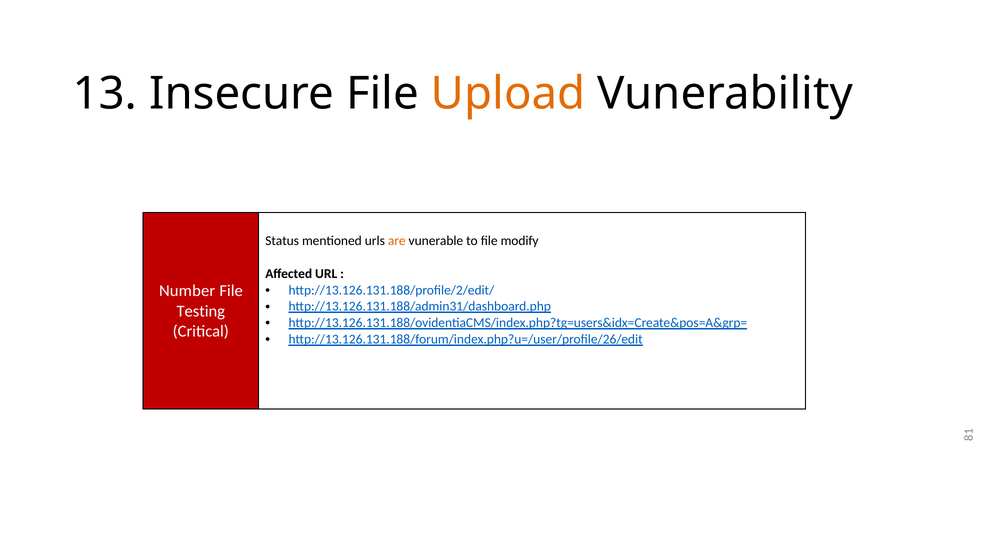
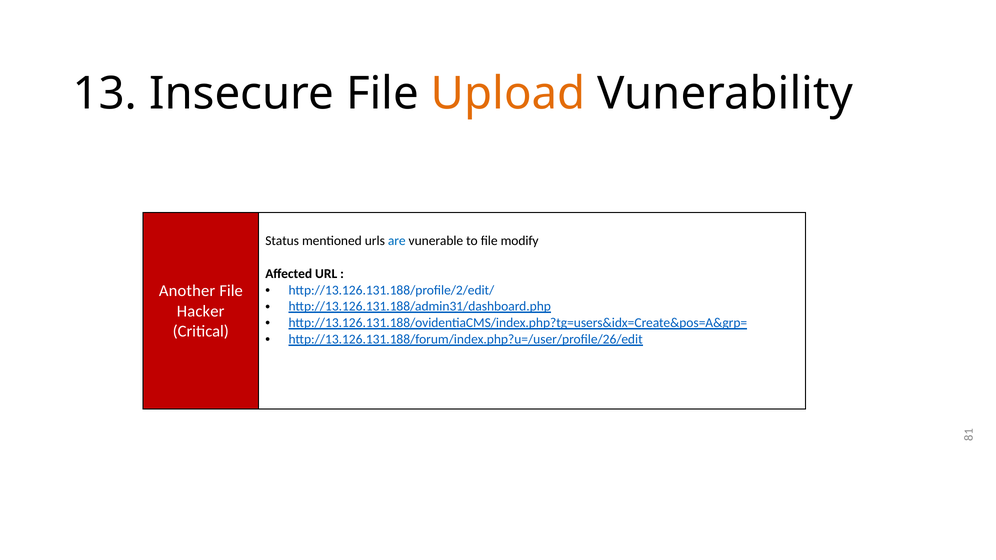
are colour: orange -> blue (397, 241)
Number: Number -> Another (187, 291)
Testing: Testing -> Hacker (201, 311)
